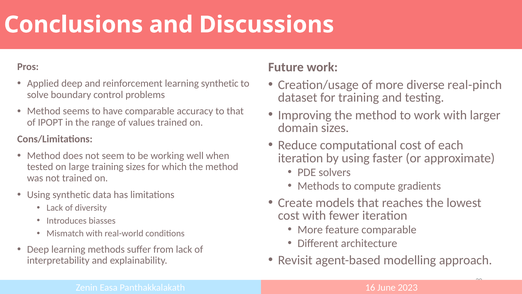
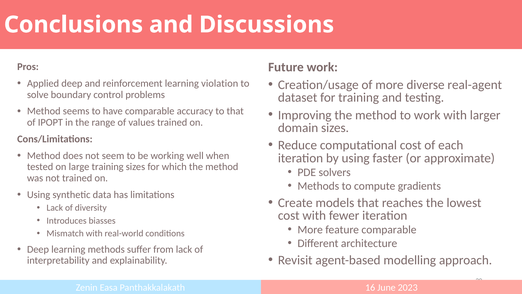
real-pinch: real-pinch -> real-agent (475, 85)
learning synthetic: synthetic -> violation (220, 83)
